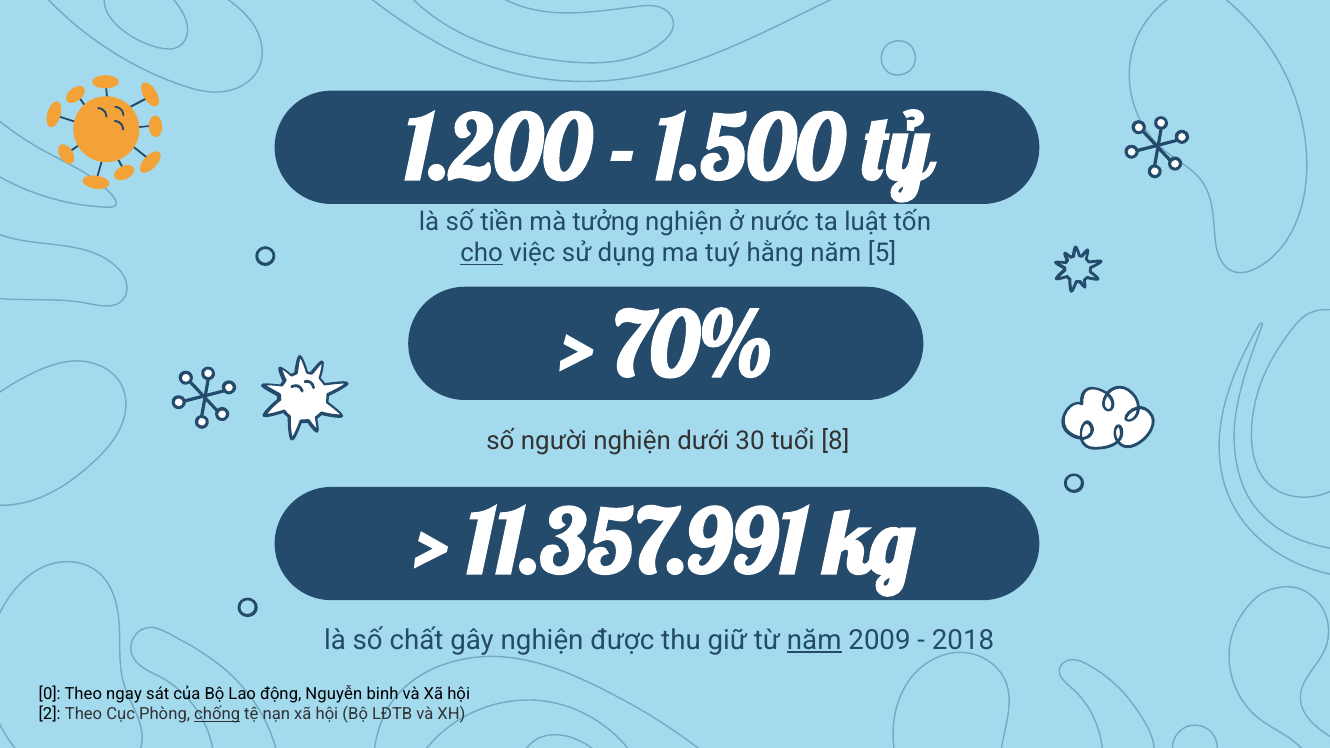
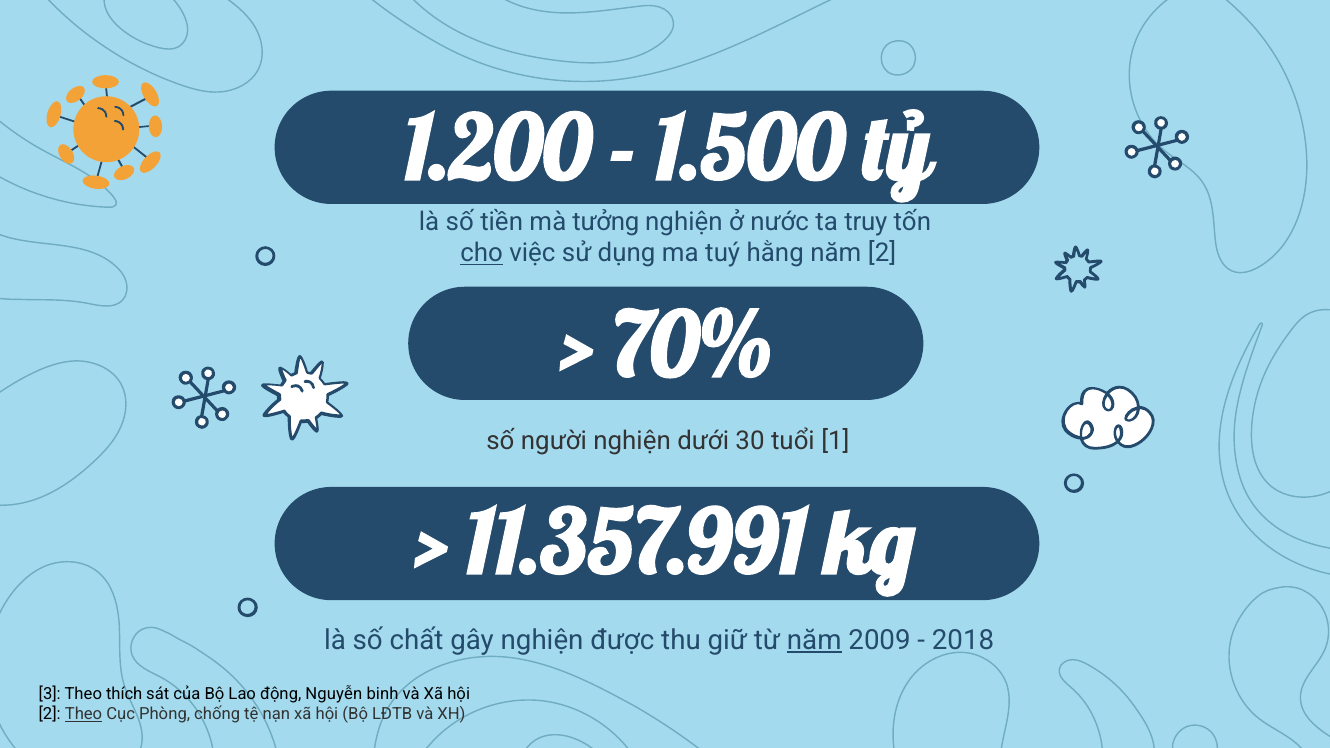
luật: luật -> truy (866, 222)
năm 5: 5 -> 2 (882, 253)
8: 8 -> 1 (835, 441)
0: 0 -> 3 (50, 695)
ngay: ngay -> thích (124, 695)
Theo underline: none -> present (84, 715)
chống underline: present -> none (217, 715)
